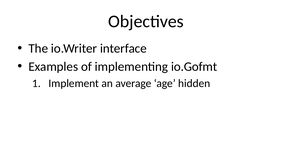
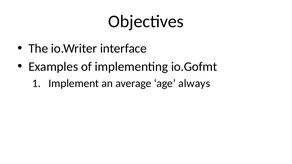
hidden: hidden -> always (194, 83)
